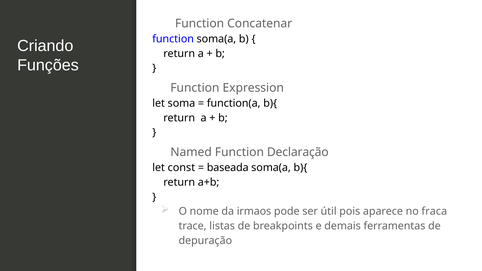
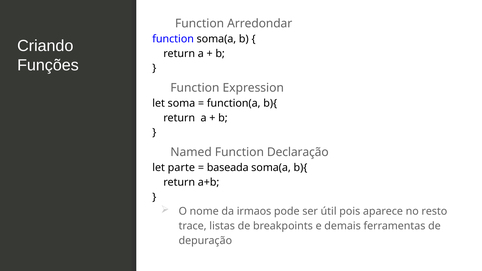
Concatenar: Concatenar -> Arredondar (260, 24)
const: const -> parte (181, 168)
fraca: fraca -> resto (434, 212)
